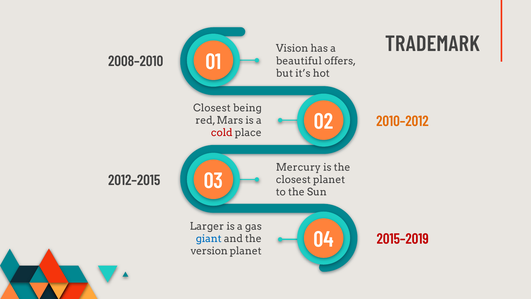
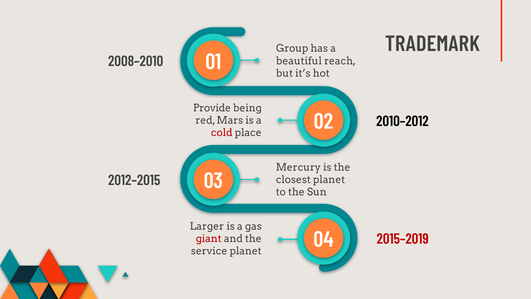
Vision: Vision -> Group (292, 49)
offers: offers -> reach (340, 61)
Closest: Closest -> Provide (212, 108)
2010–2012 colour: orange -> black (402, 121)
giant colour: blue -> red (209, 239)
version: version -> service (209, 251)
